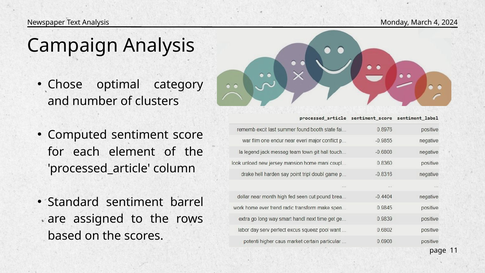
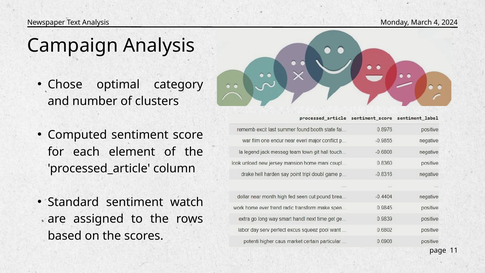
barrel: barrel -> watch (187, 202)
